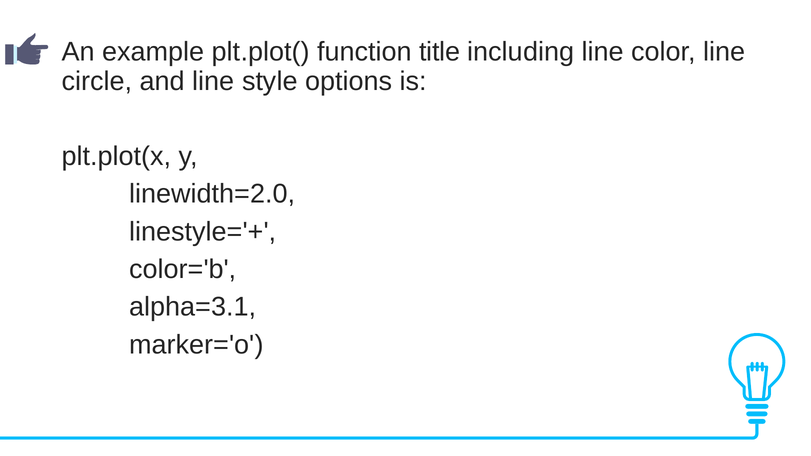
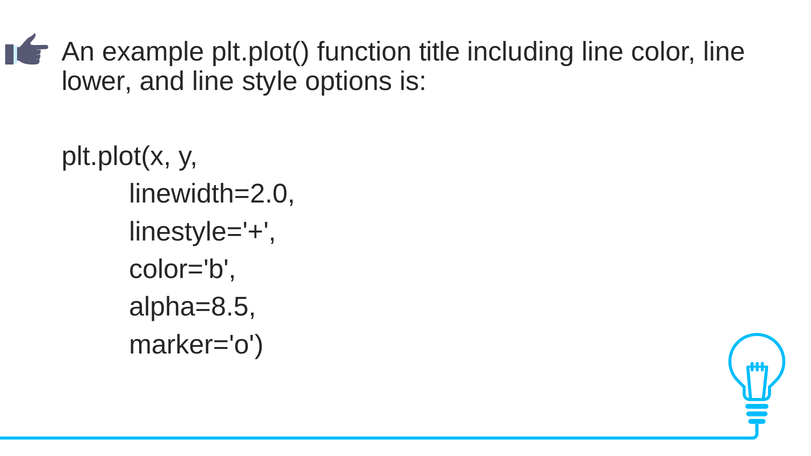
circle: circle -> lower (97, 81)
alpha=3.1: alpha=3.1 -> alpha=8.5 (193, 307)
